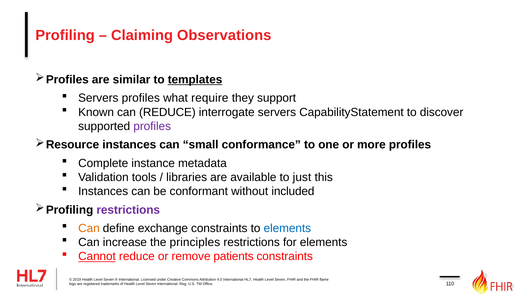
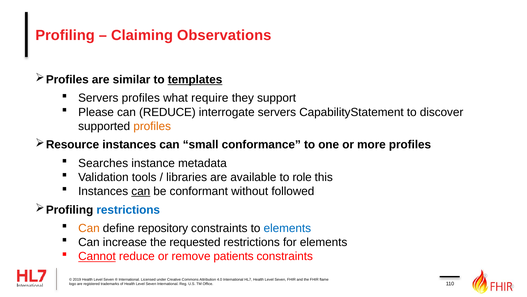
Known: Known -> Please (96, 112)
profiles colour: purple -> orange (152, 126)
Complete: Complete -> Searches (103, 163)
just: just -> role (302, 177)
can underline: none -> present (141, 191)
included: included -> followed (293, 191)
restrictions colour: purple -> blue (128, 209)
exchange: exchange -> repository (163, 228)
principles: principles -> requested (195, 242)
